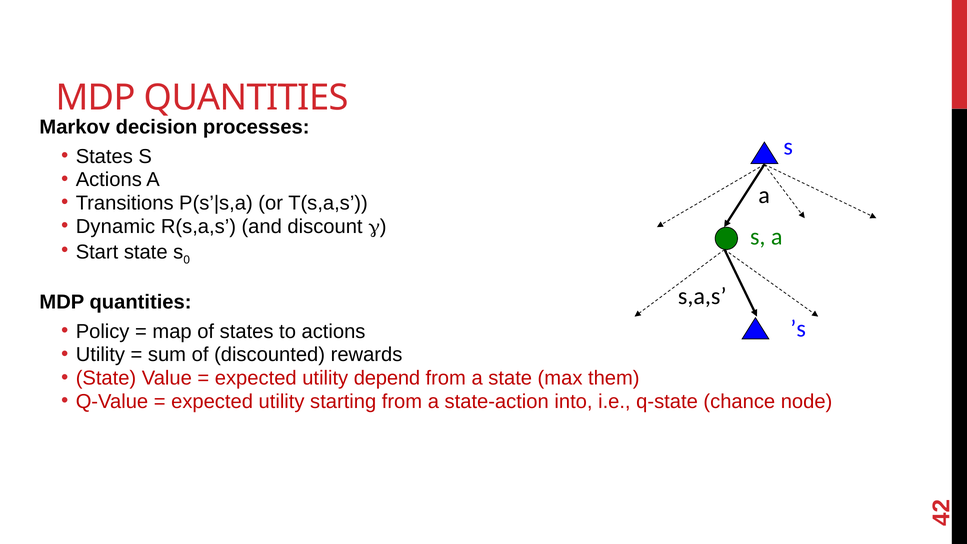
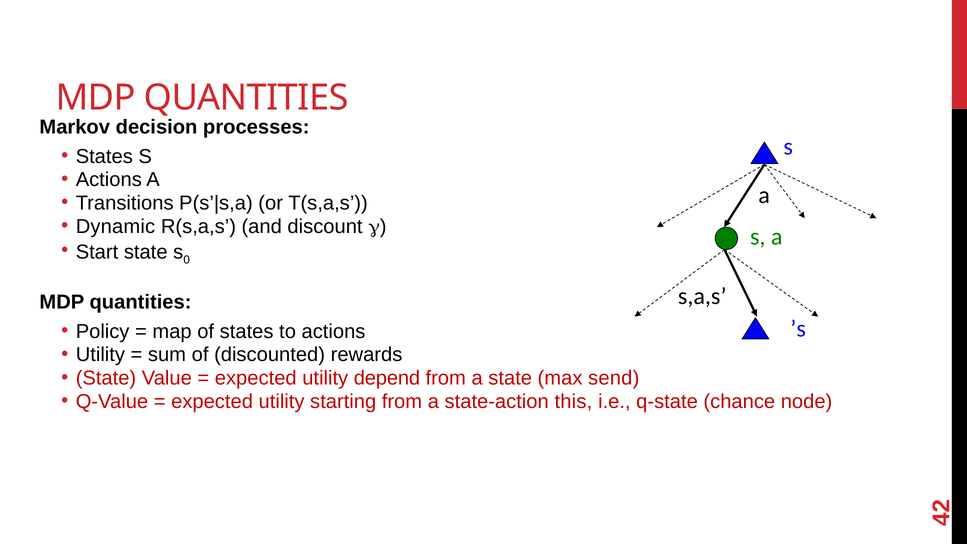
them: them -> send (614, 378)
into: into -> this (573, 401)
